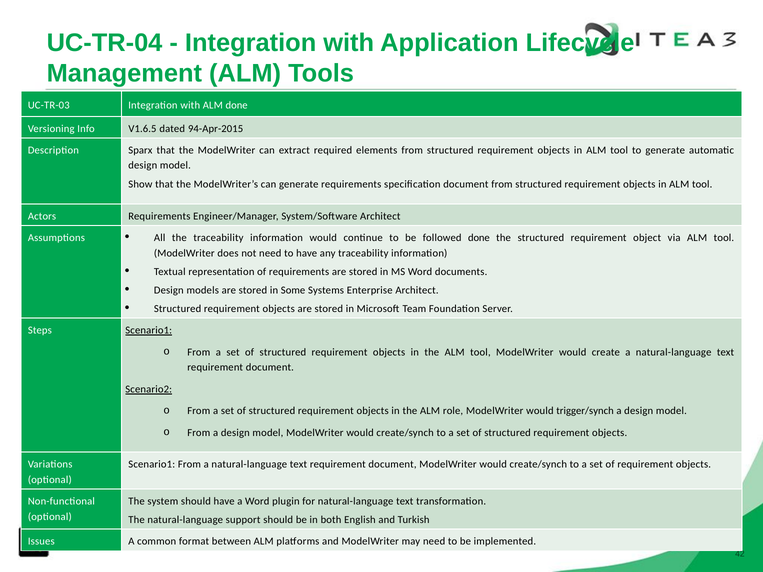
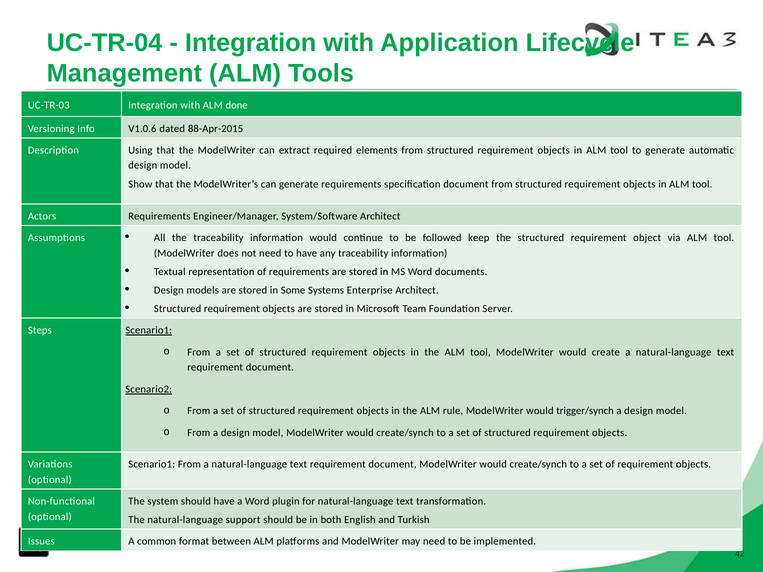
V1.6.5: V1.6.5 -> V1.0.6 (142, 129)
94-Apr-2015: 94-Apr-2015 -> 88-Apr-2015 (216, 129)
Sparx: Sparx -> Using (140, 150)
followed done: done -> keep (479, 238)
role: role -> rule (453, 411)
